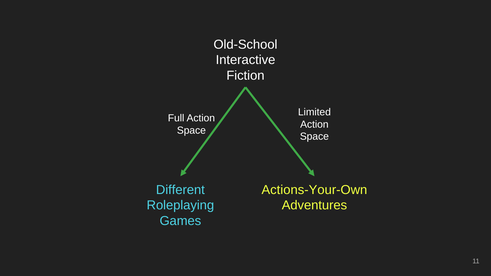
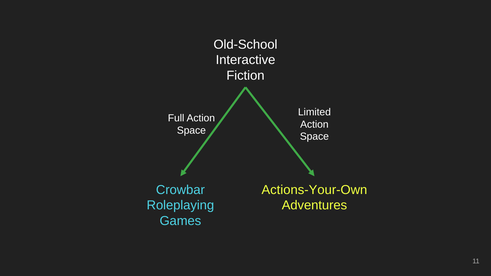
Different: Different -> Crowbar (180, 190)
